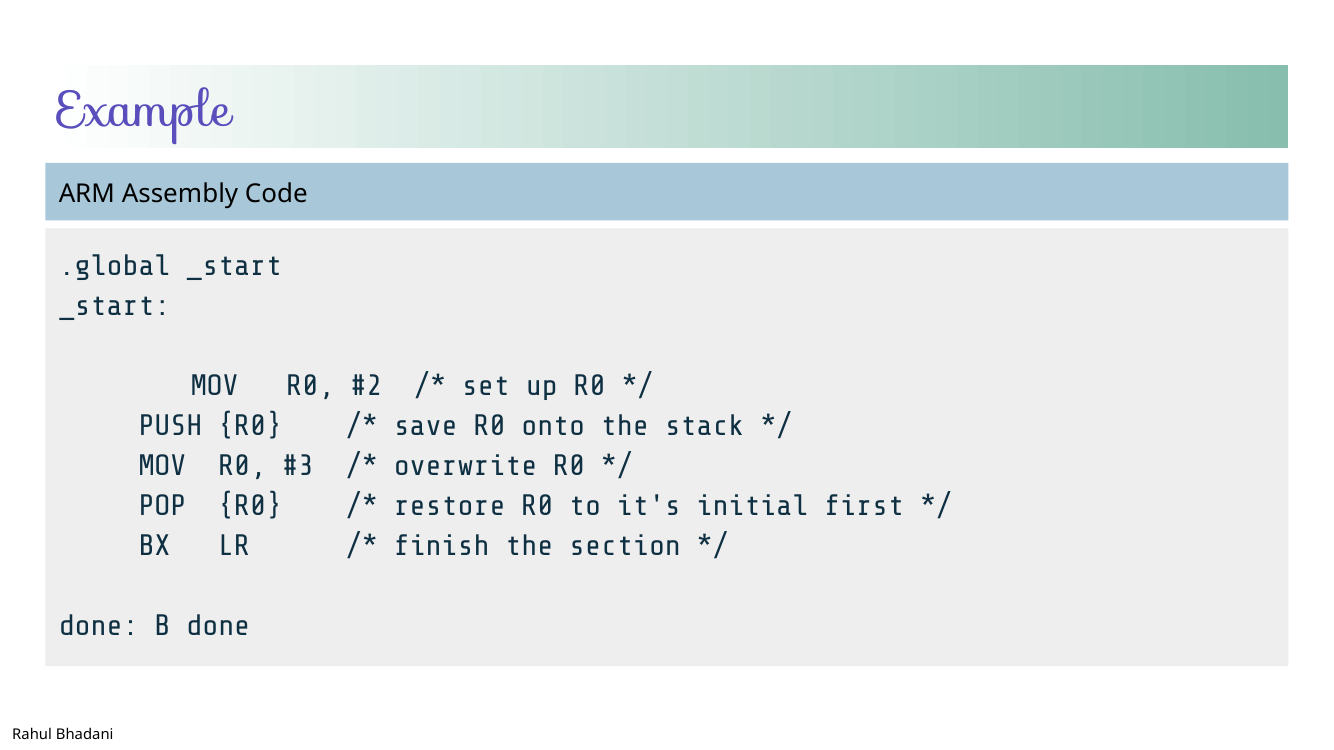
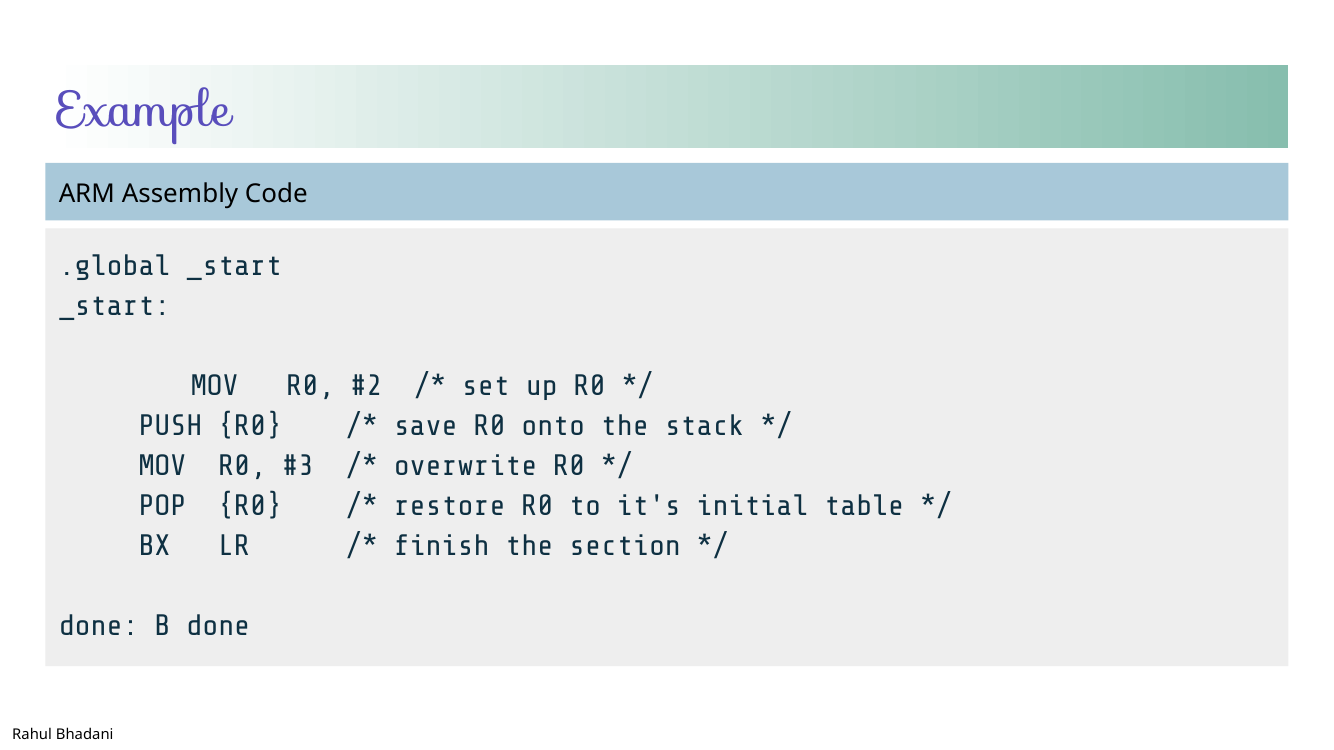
first: first -> table (864, 506)
